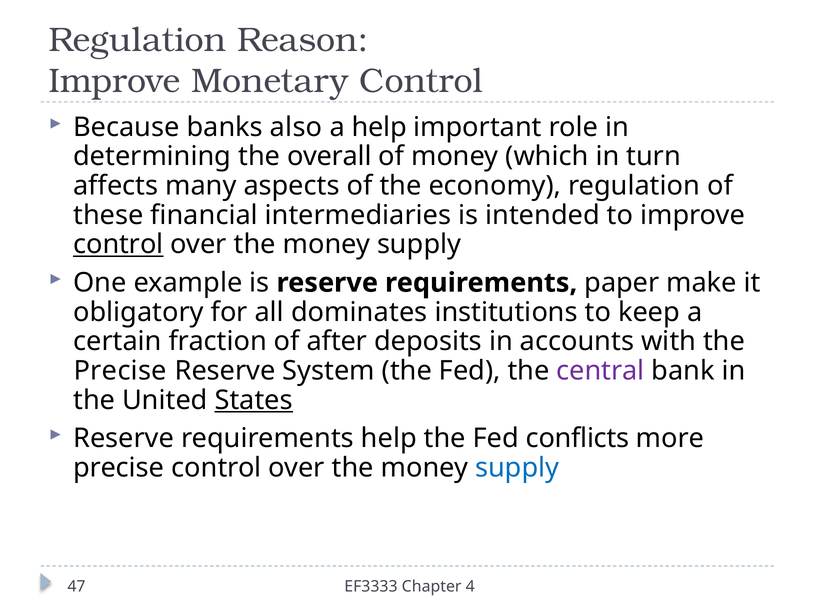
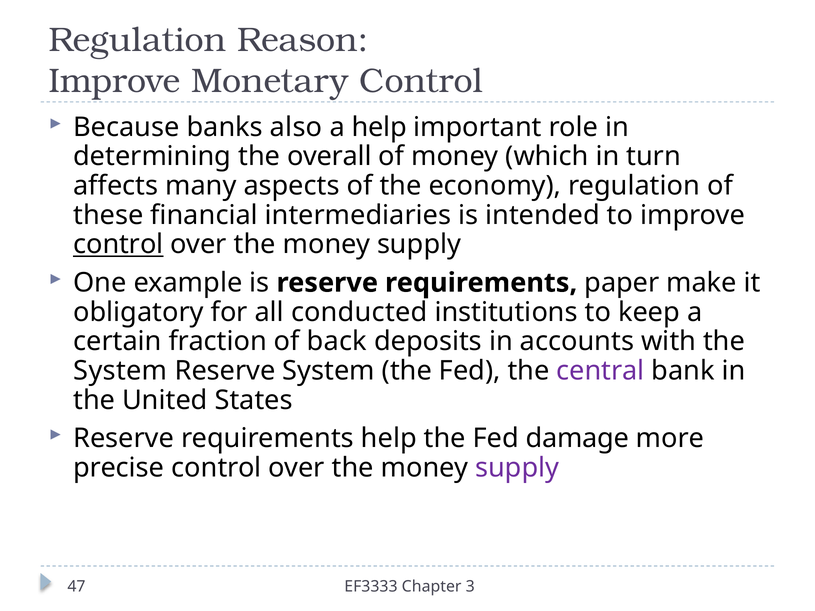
dominates: dominates -> conducted (359, 312)
after: after -> back (337, 342)
Precise: Precise -> System (120, 371)
States underline: present -> none (254, 400)
conflicts: conflicts -> damage (578, 439)
supply colour: blue -> purple (517, 468)
4: 4 -> 3 (470, 587)
